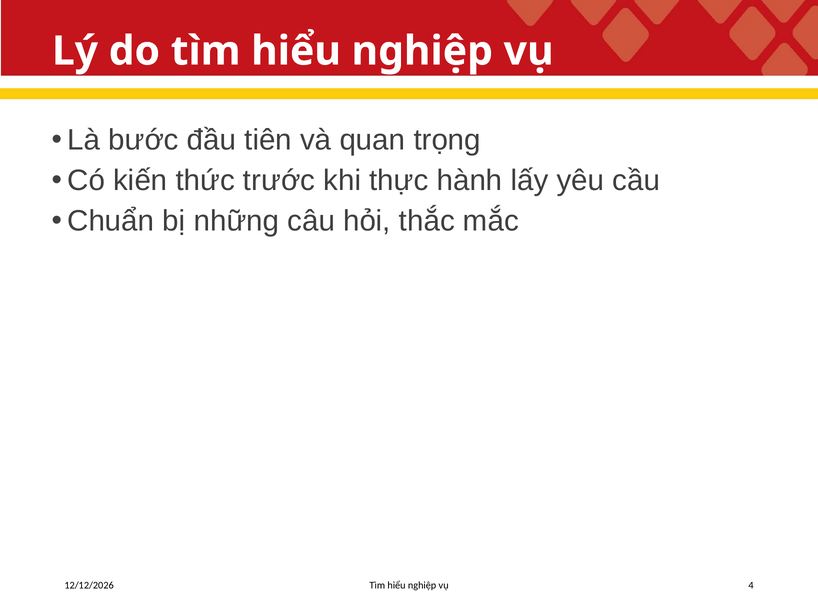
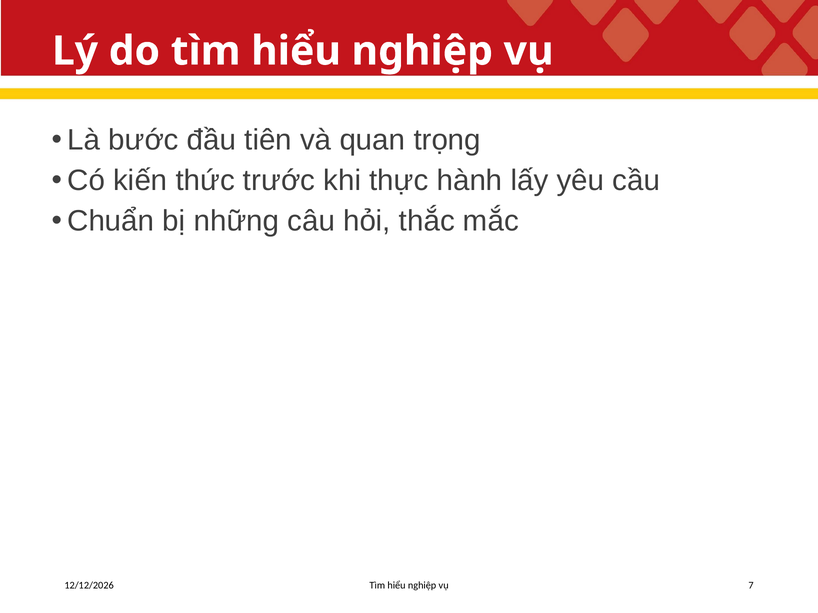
4: 4 -> 7 (751, 586)
